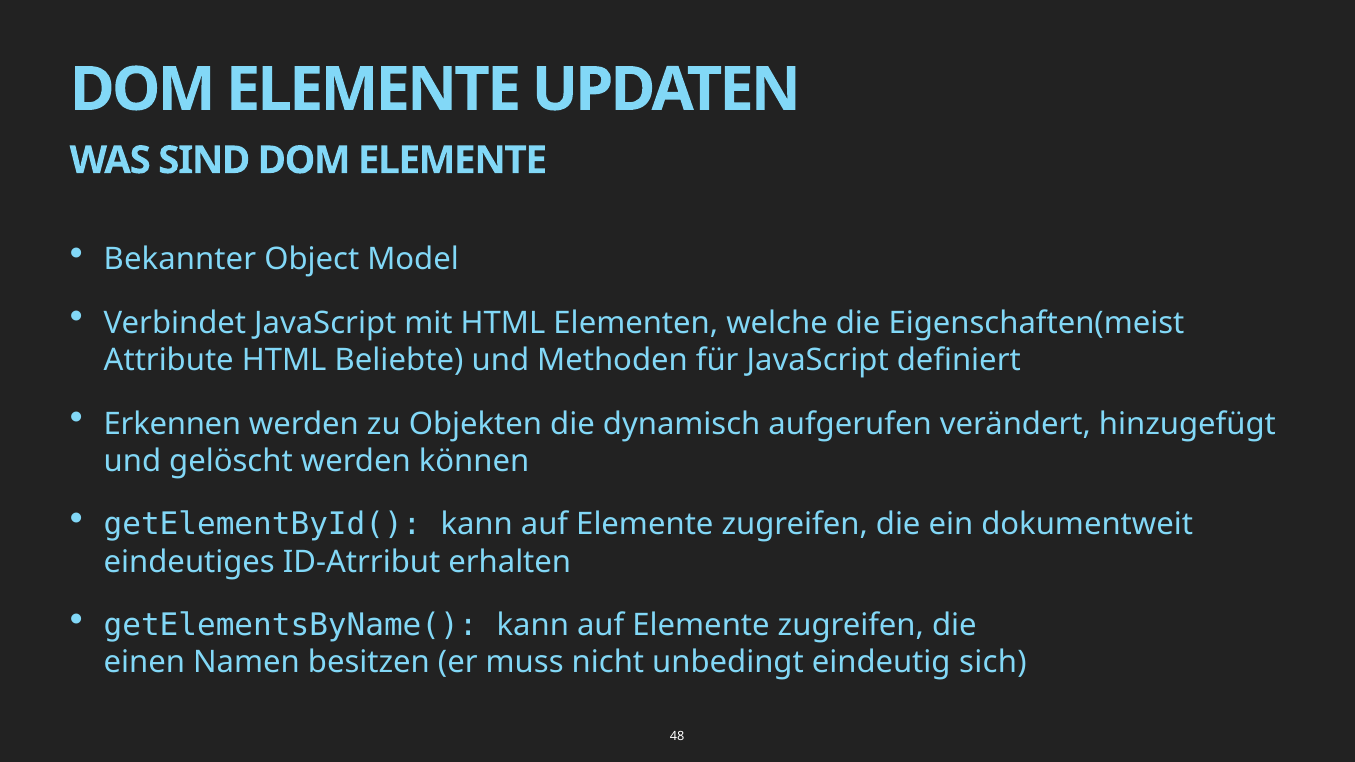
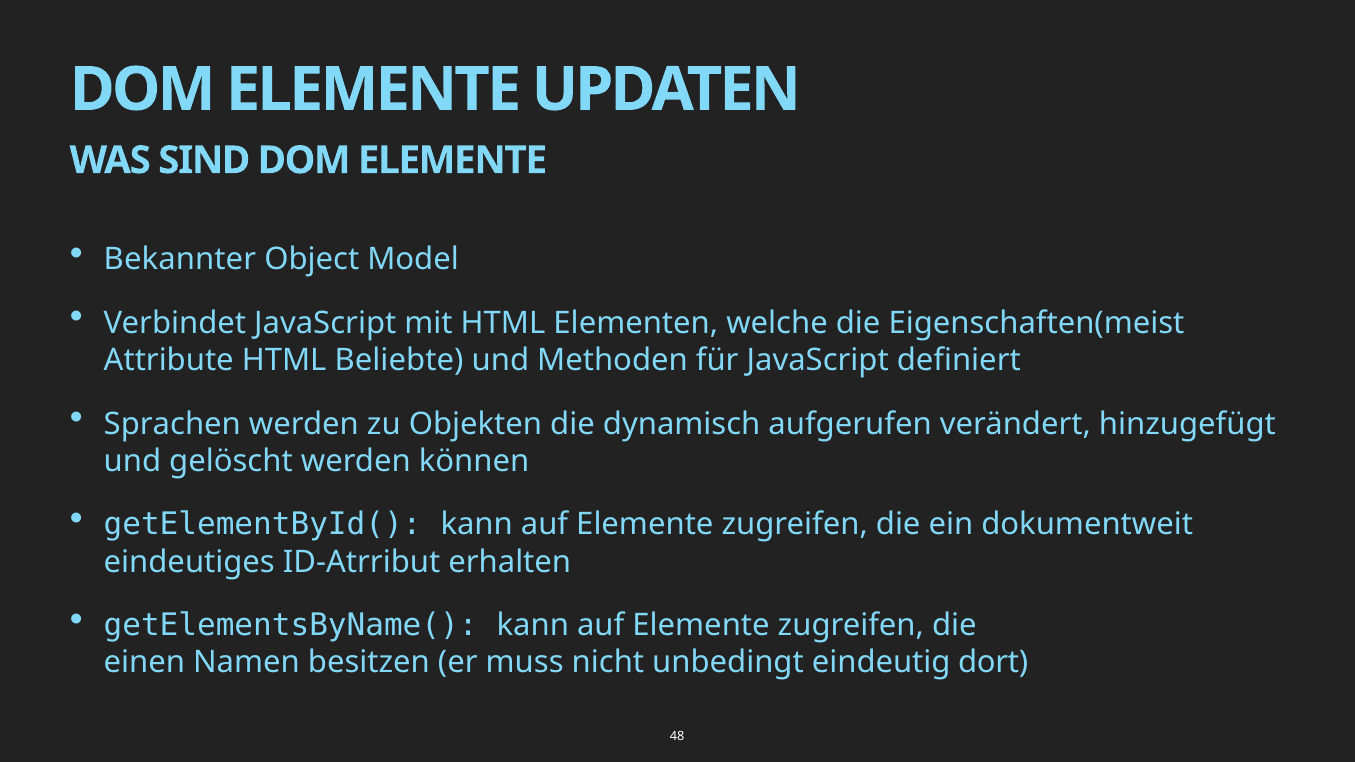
Erkennen: Erkennen -> Sprachen (172, 424)
sich: sich -> dort (993, 663)
